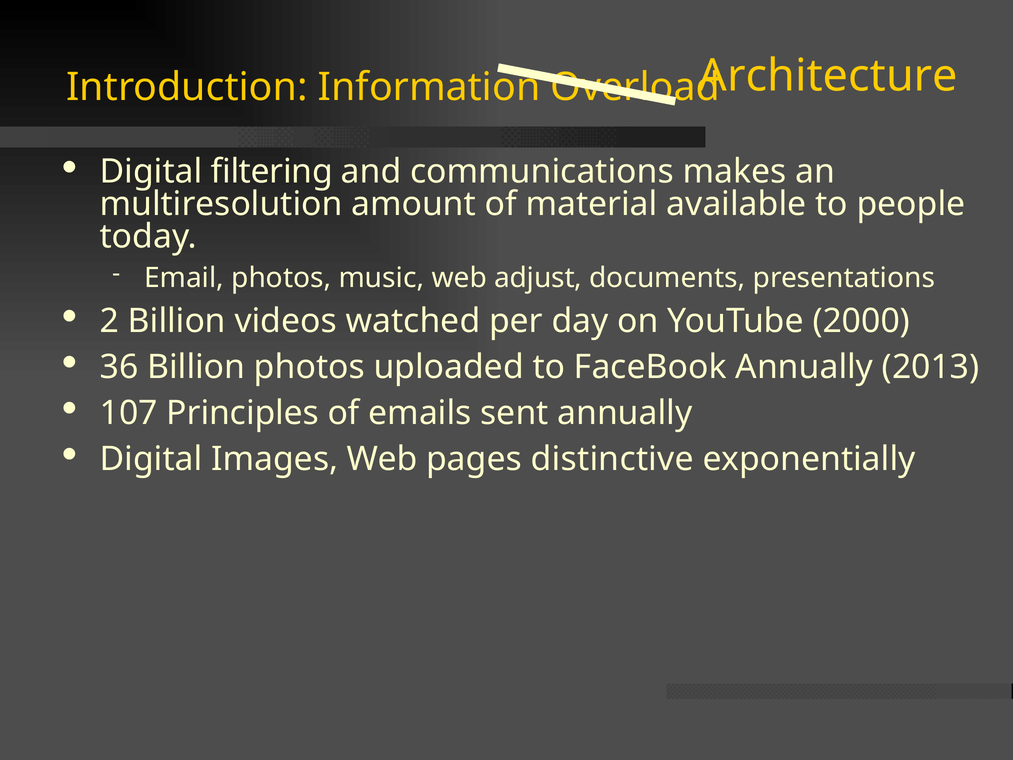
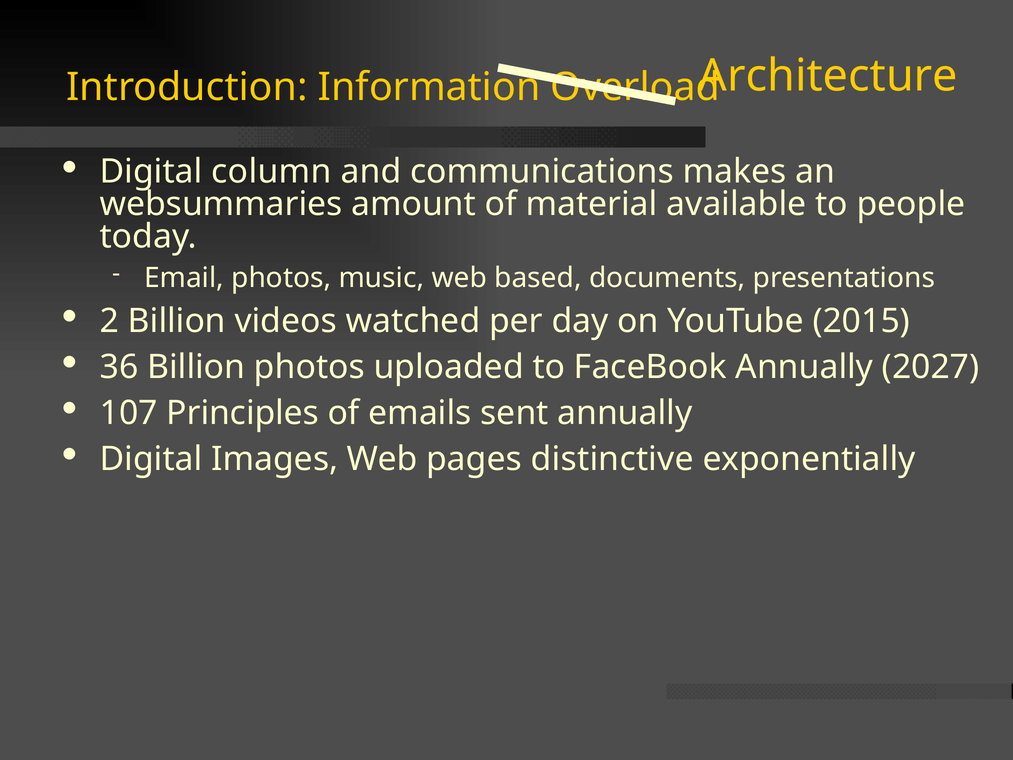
filtering: filtering -> column (271, 172)
multiresolution: multiresolution -> websummaries (221, 204)
adjust: adjust -> based (538, 278)
2000: 2000 -> 2015 (861, 321)
2013: 2013 -> 2027 (931, 367)
